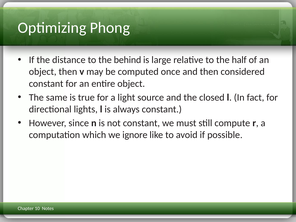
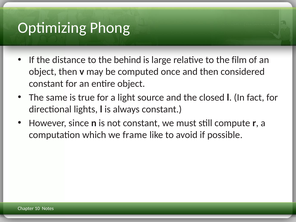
half: half -> film (239, 60)
ignore: ignore -> frame (135, 135)
